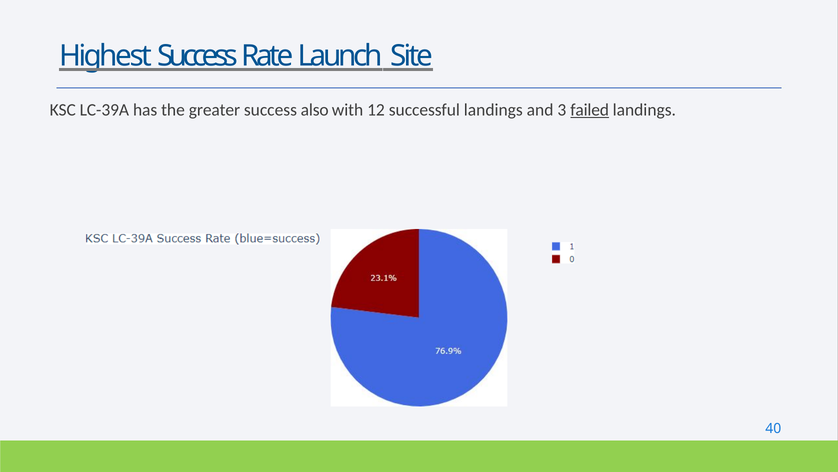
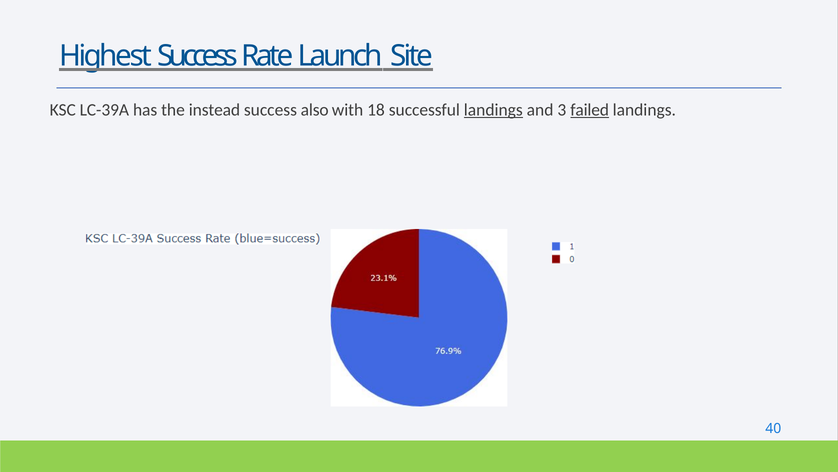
greater: greater -> instead (214, 110)
12: 12 -> 18 (376, 110)
landings underline: none -> present (493, 110)
